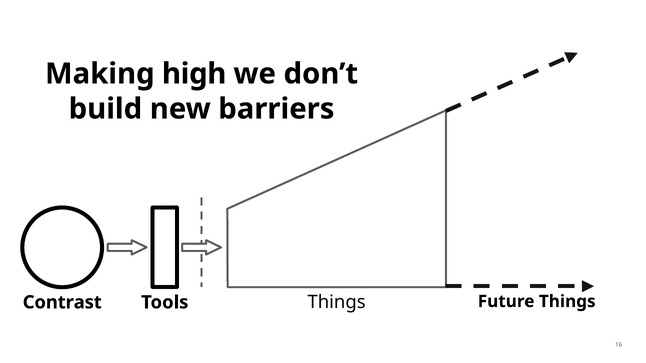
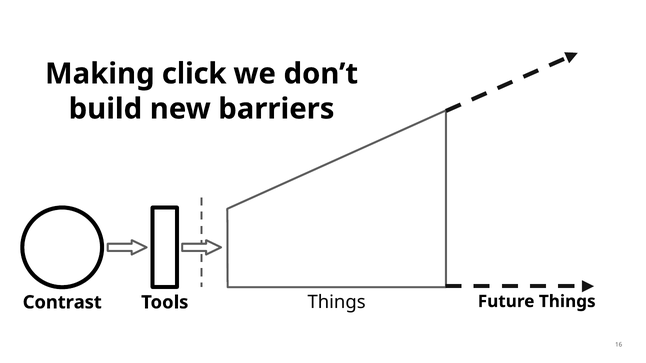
high: high -> click (194, 74)
